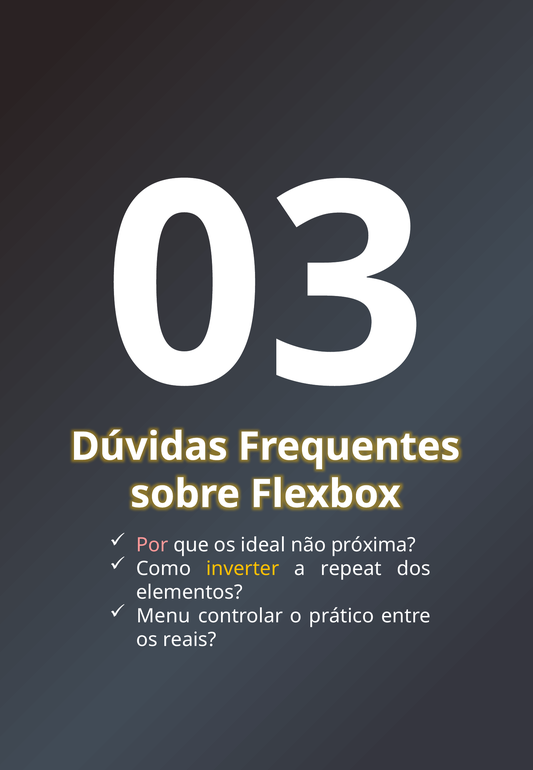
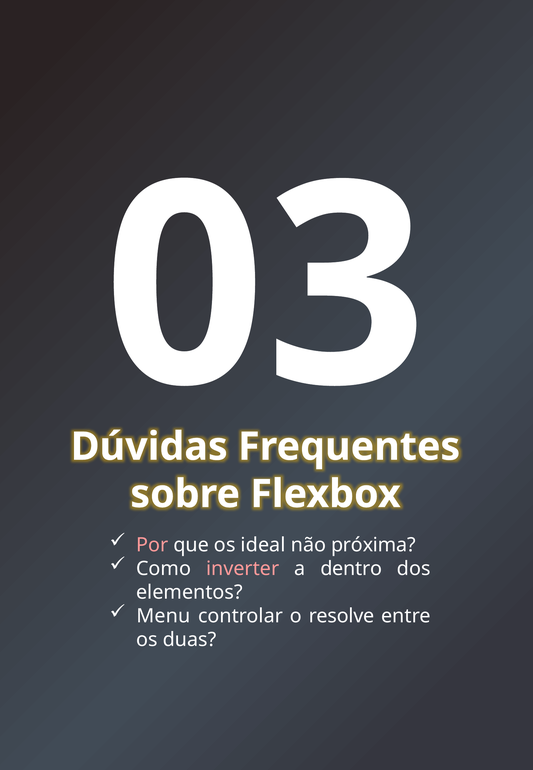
inverter colour: yellow -> pink (243, 569)
repeat: repeat -> dentro (351, 569)
prático: prático -> resolve (342, 616)
reais: reais -> duas (190, 640)
